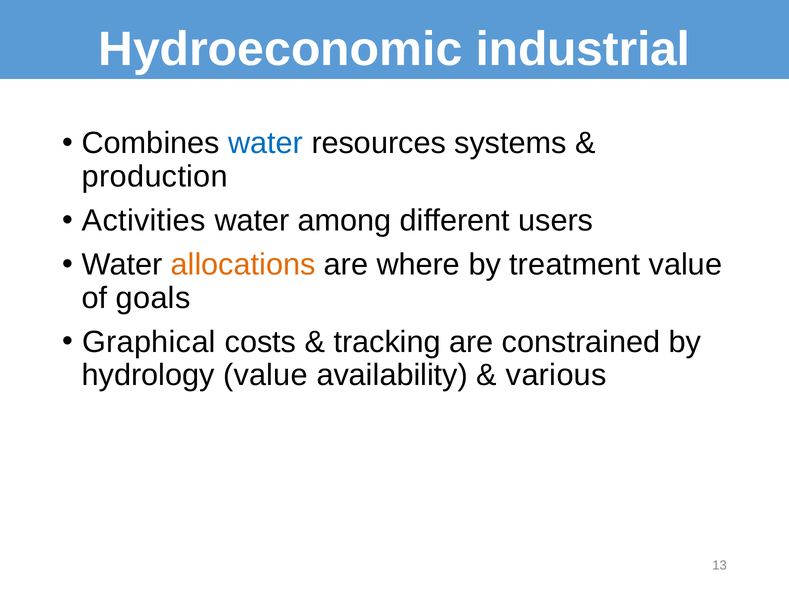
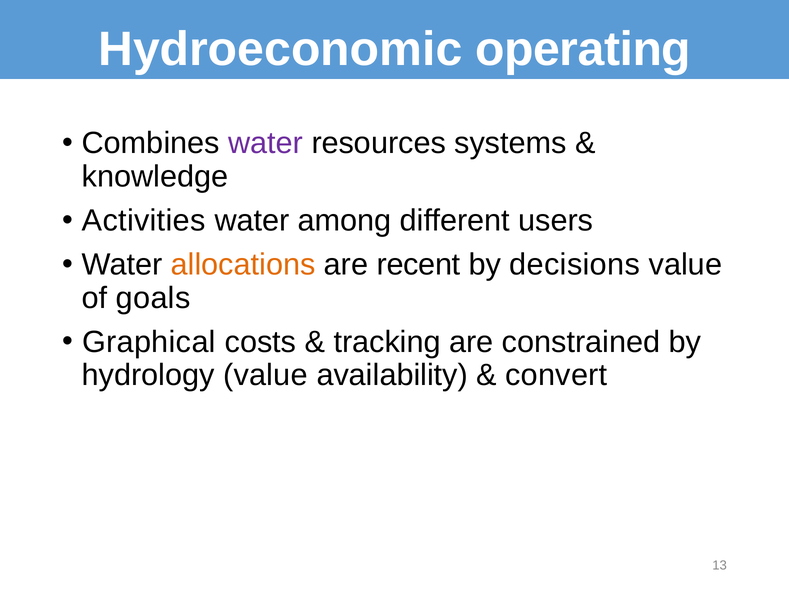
industrial: industrial -> operating (583, 49)
water colour: blue -> purple (266, 143)
production: production -> knowledge (155, 176)
where: where -> recent (418, 265)
treatment: treatment -> decisions (575, 265)
various: various -> convert (556, 375)
